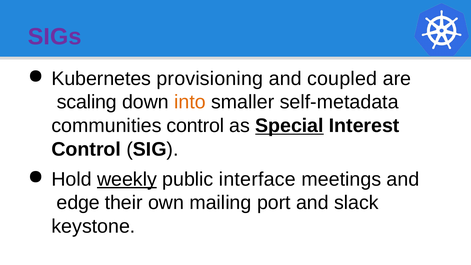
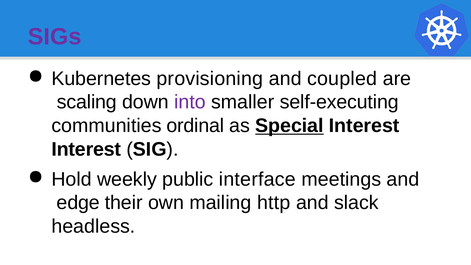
into colour: orange -> purple (190, 102)
self-metadata: self-metadata -> self-executing (339, 102)
communities control: control -> ordinal (195, 126)
Control: Control -> Interest (86, 149)
weekly underline: present -> none (127, 179)
port: port -> http (274, 203)
keystone: keystone -> headless (93, 226)
